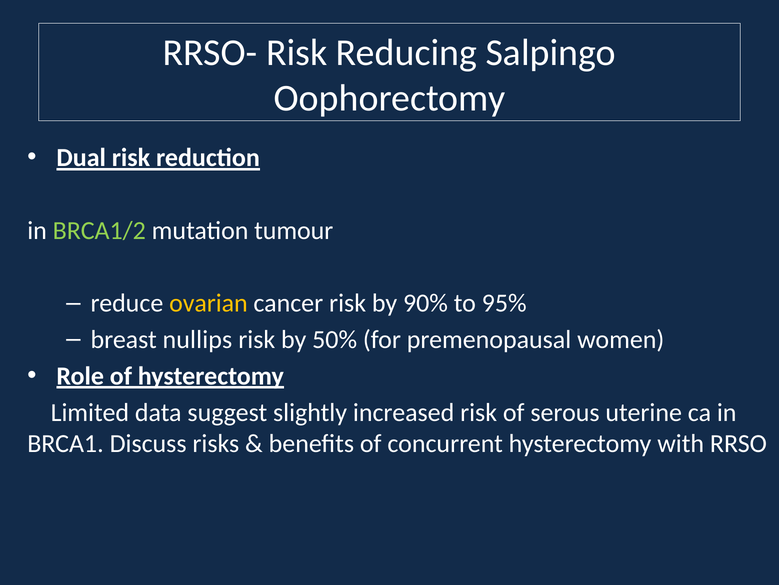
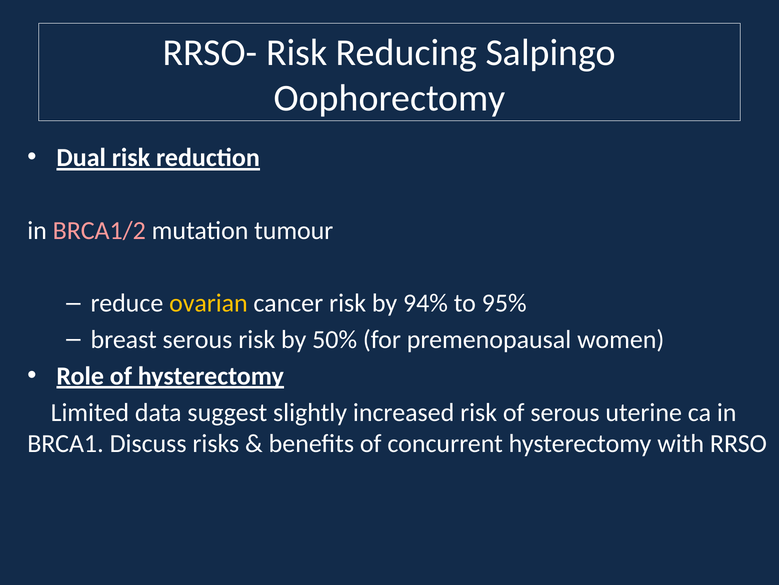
BRCA1/2 colour: light green -> pink (99, 230)
90%: 90% -> 94% (425, 303)
breast nullips: nullips -> serous (197, 339)
